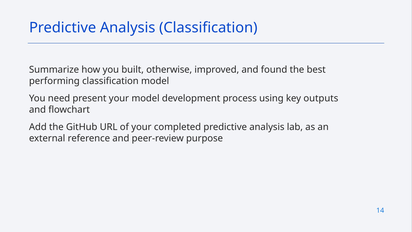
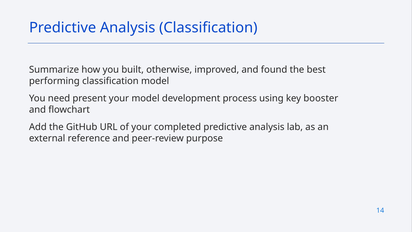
outputs: outputs -> booster (321, 98)
